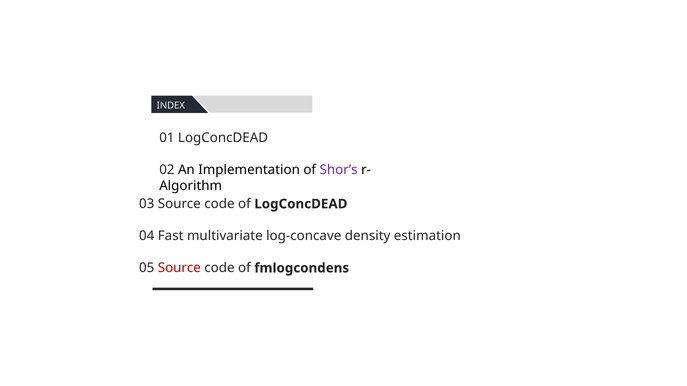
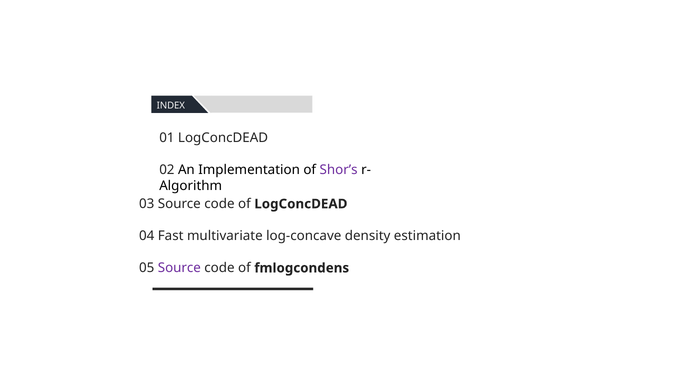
Source colour: red -> purple (179, 268)
